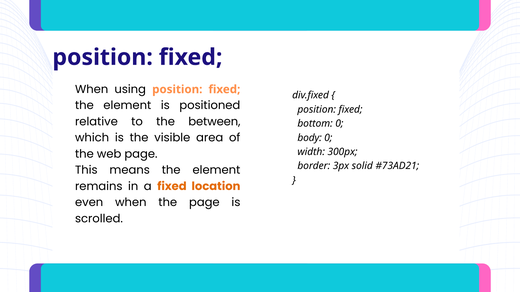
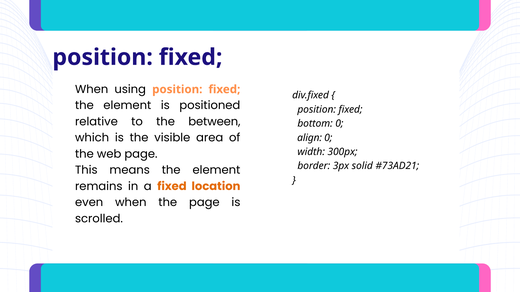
body: body -> align (310, 138)
